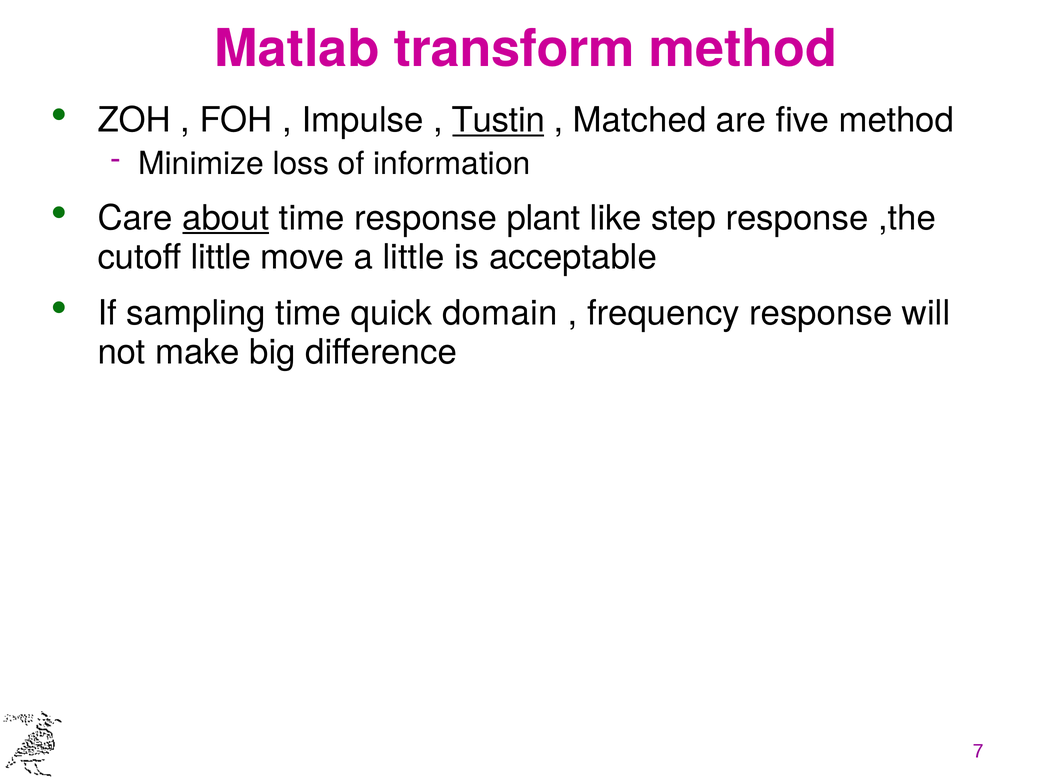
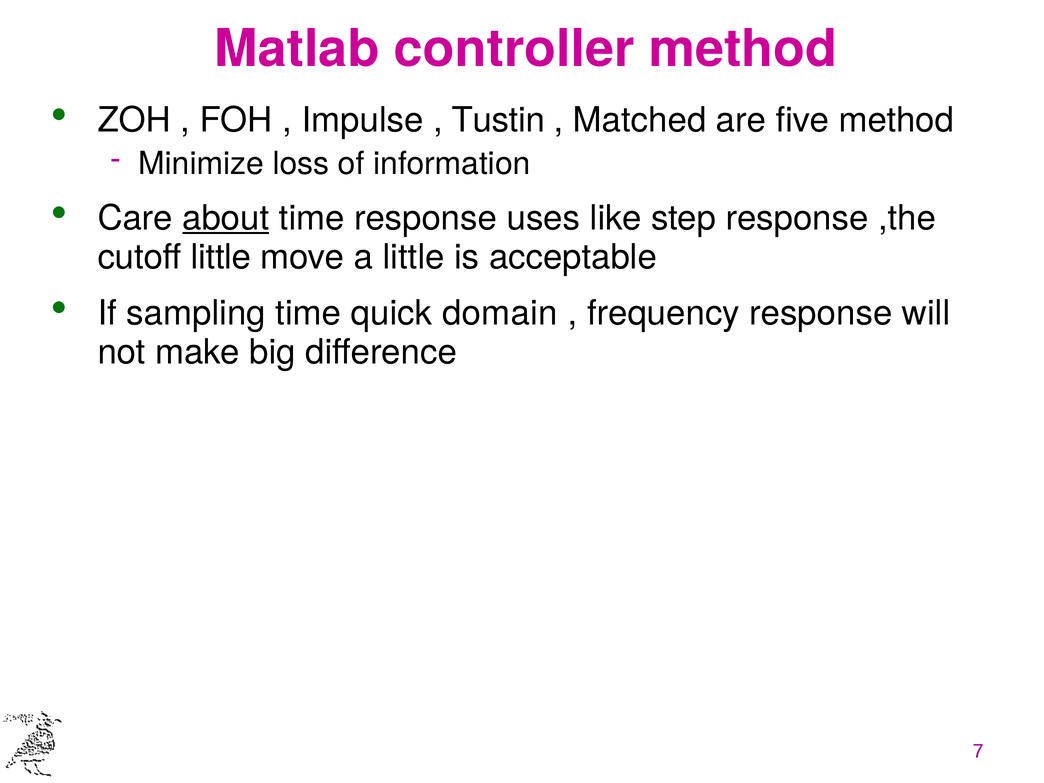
transform: transform -> controller (514, 49)
Tustin underline: present -> none (498, 120)
plant: plant -> uses (543, 218)
